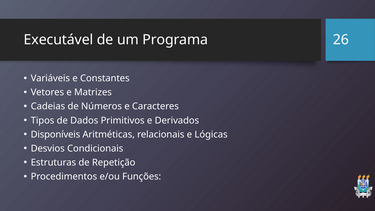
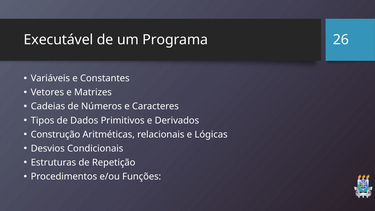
Disponíveis: Disponíveis -> Construção (55, 134)
